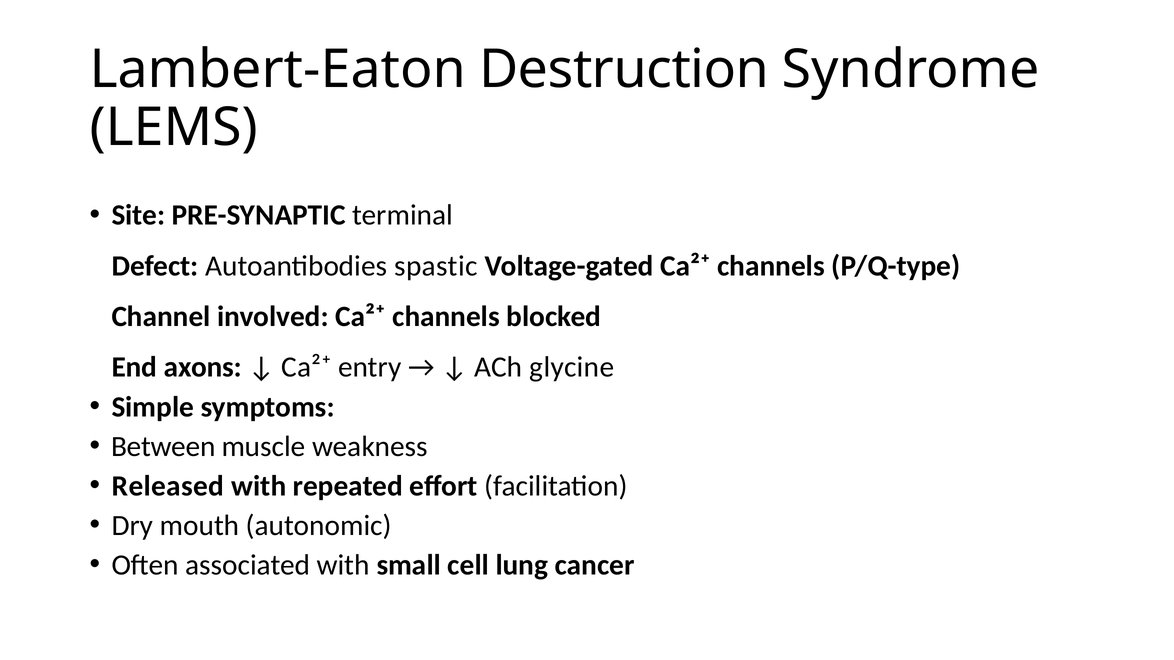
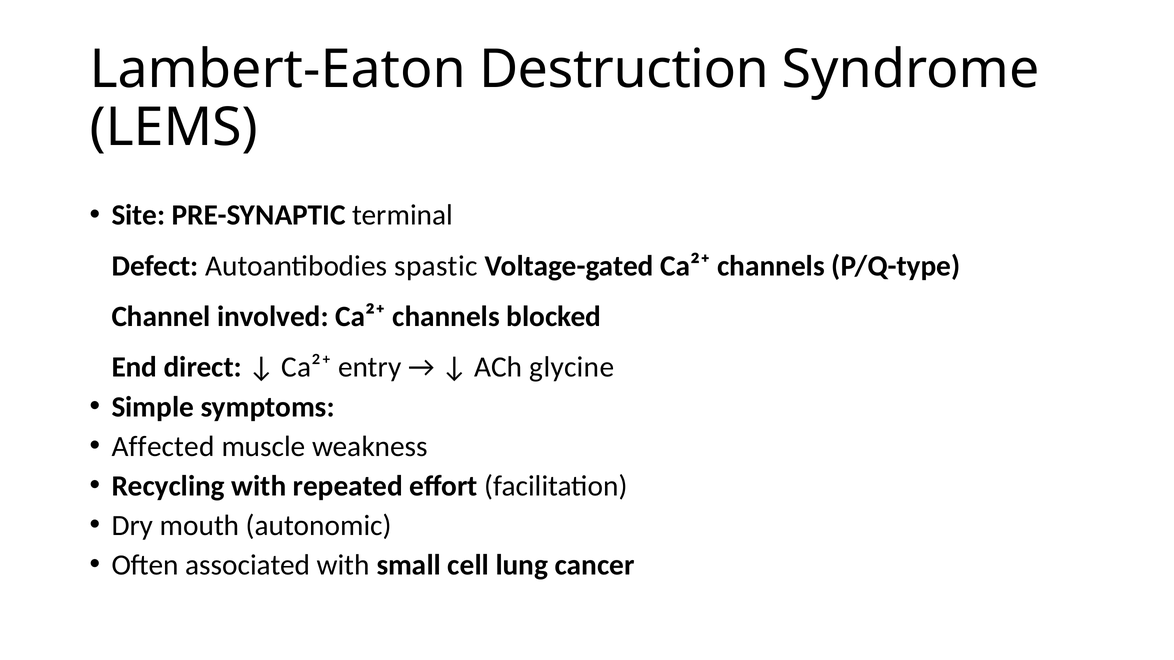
axons: axons -> direct (203, 368)
Between: Between -> Affected (163, 447)
Released: Released -> Recycling (168, 486)
